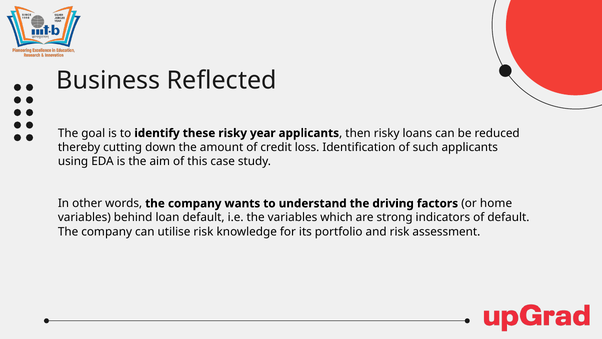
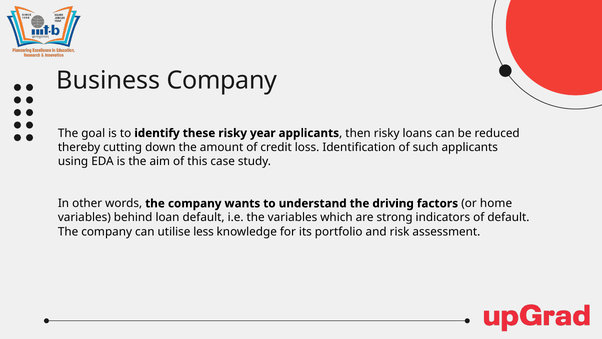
Business Reflected: Reflected -> Company (222, 80)
utilise risk: risk -> less (204, 231)
